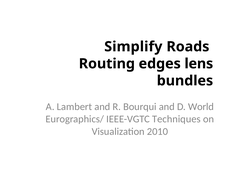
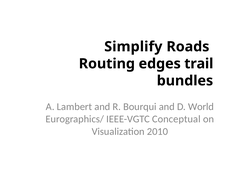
lens: lens -> trail (199, 64)
Techniques: Techniques -> Conceptual (176, 120)
